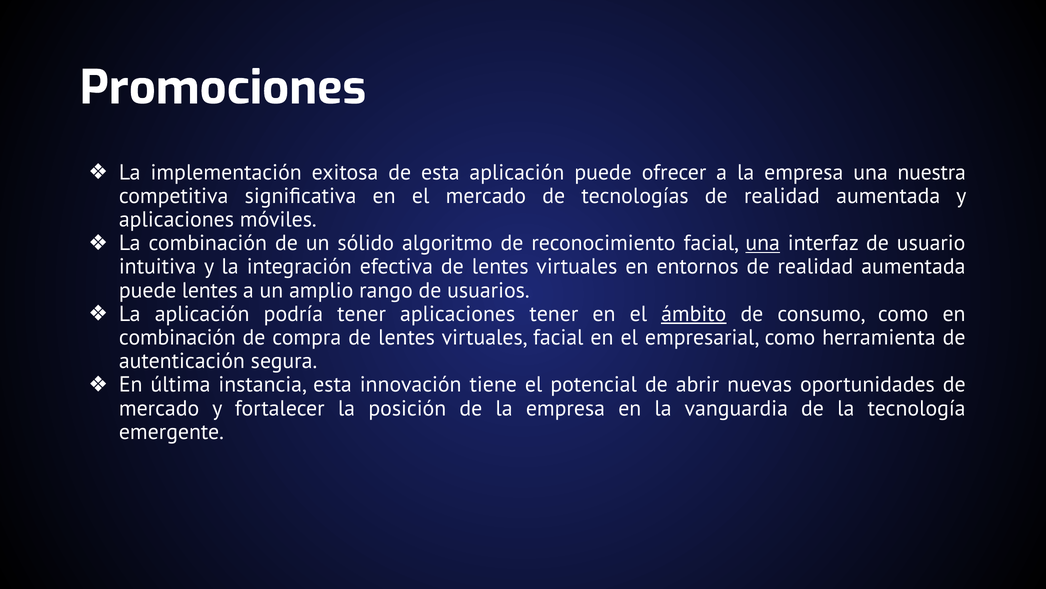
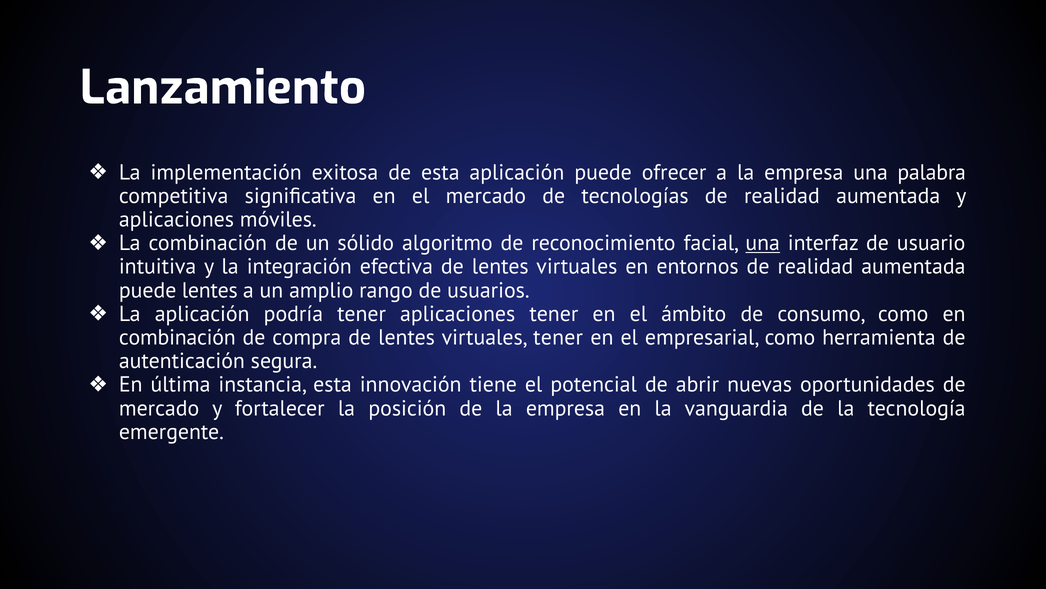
Promociones: Promociones -> Lanzamiento (223, 88)
nuestra: nuestra -> palabra (932, 172)
ámbito underline: present -> none (694, 314)
virtuales facial: facial -> tener (558, 337)
